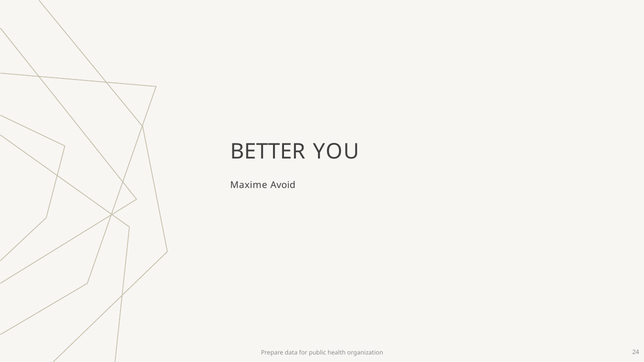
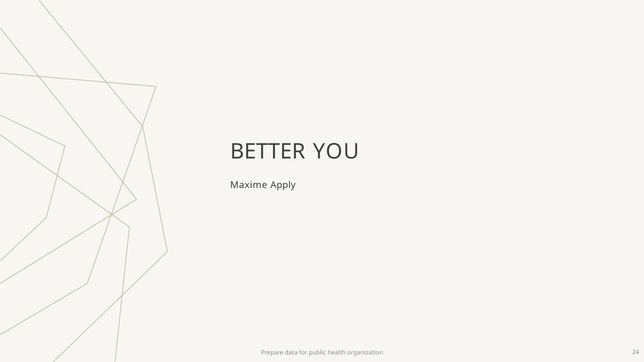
Avoid: Avoid -> Apply (283, 185)
